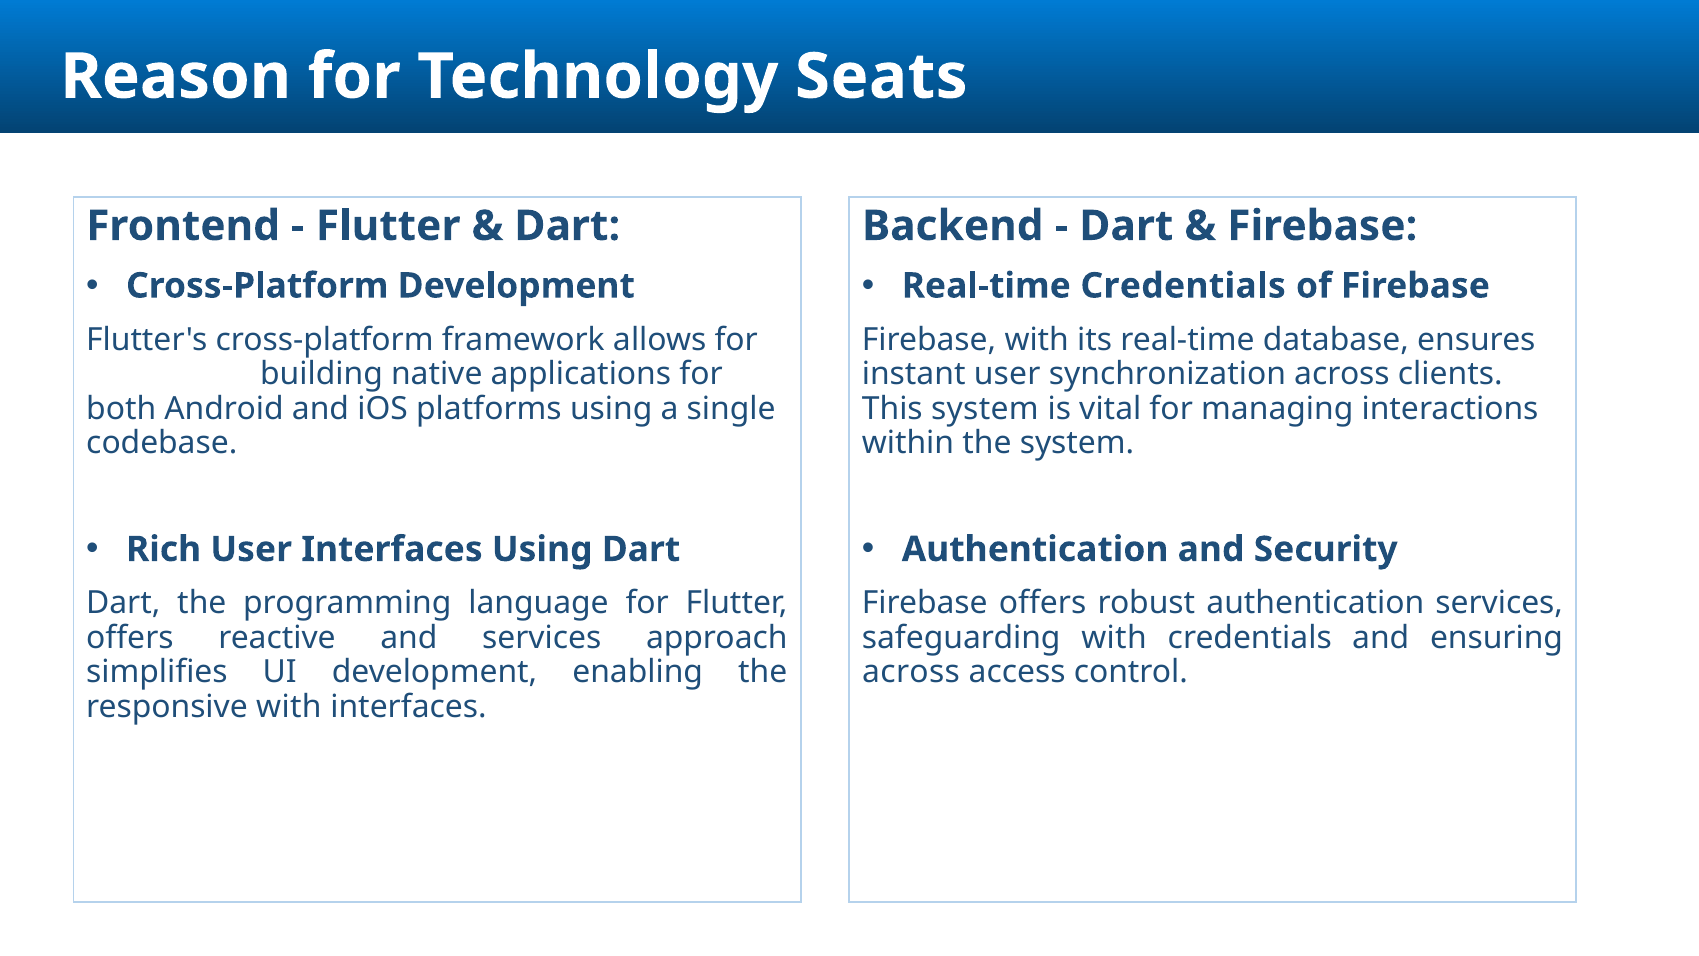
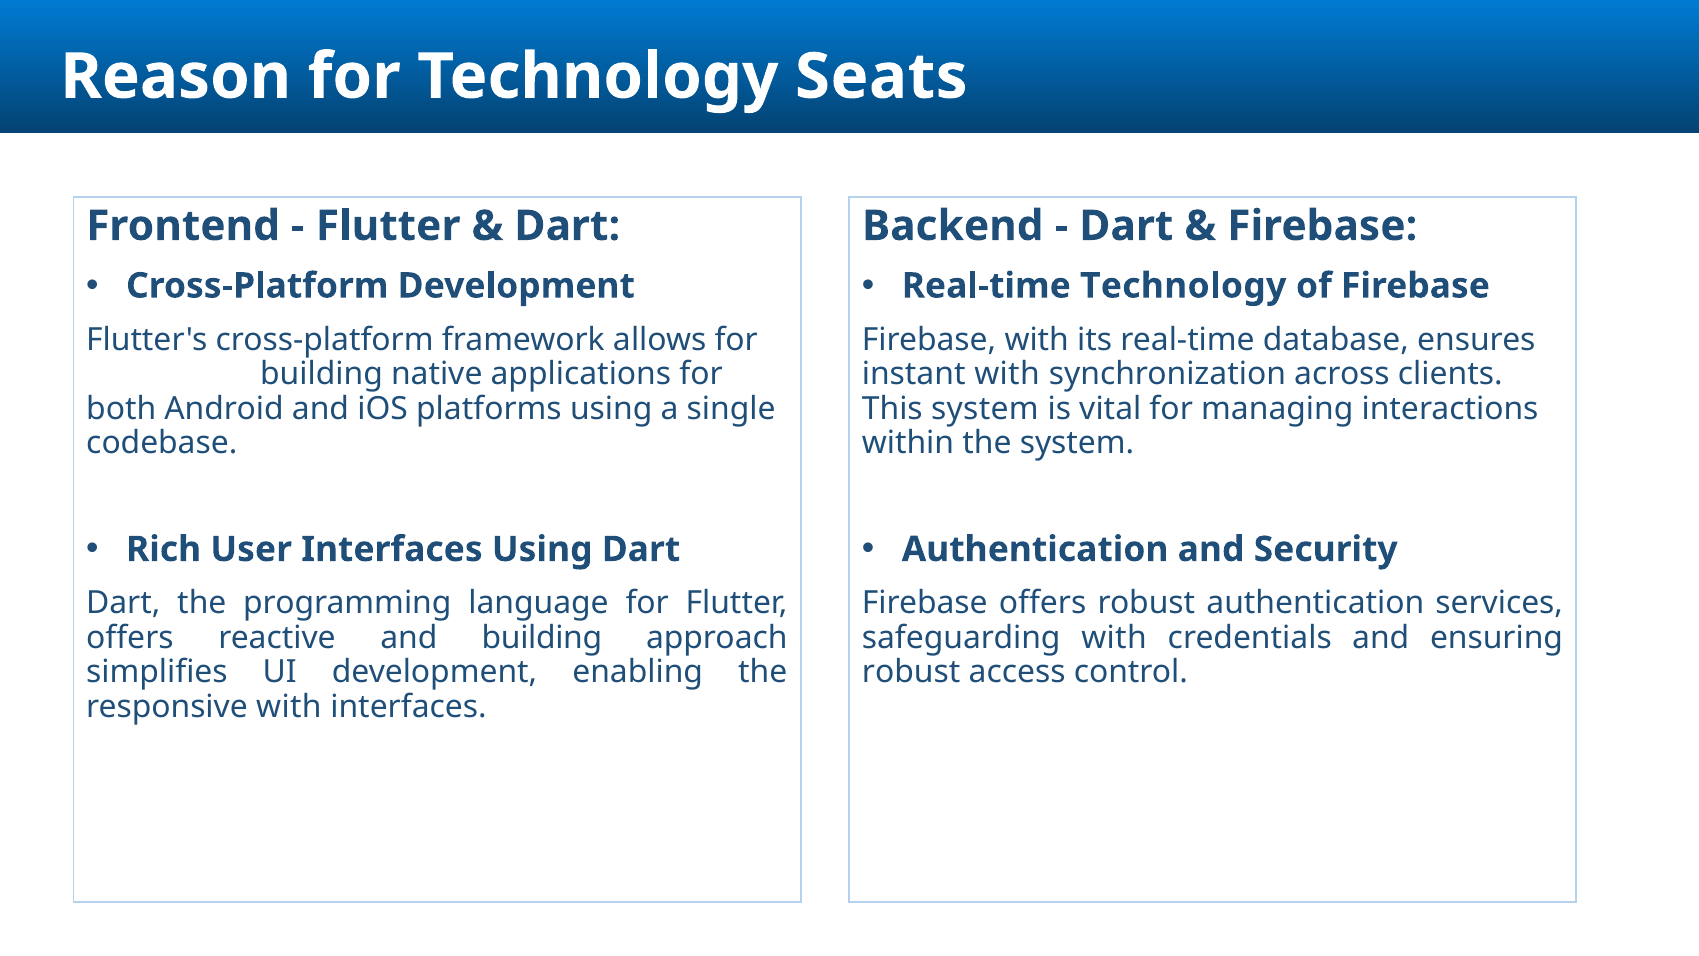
Real-time Credentials: Credentials -> Technology (1183, 286)
instant user: user -> with (1007, 374)
and services: services -> building (542, 638)
across: across -> robust (911, 672)
